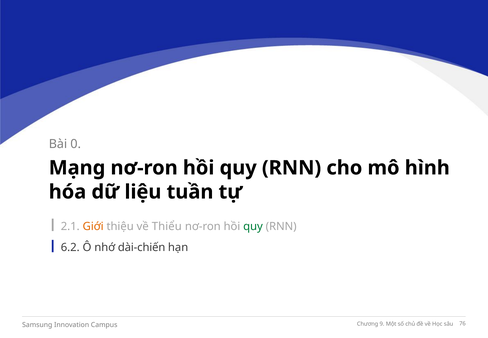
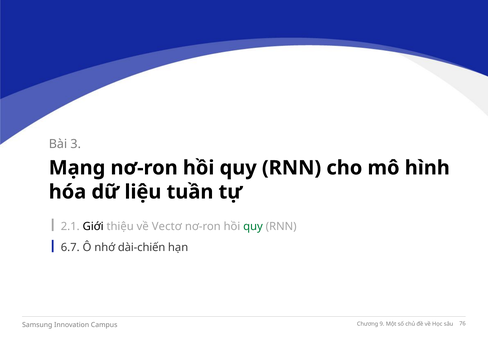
0: 0 -> 3 (76, 144)
Giới colour: orange -> black (93, 226)
Thiểu: Thiểu -> Vectơ (167, 226)
6.2: 6.2 -> 6.7 (70, 247)
